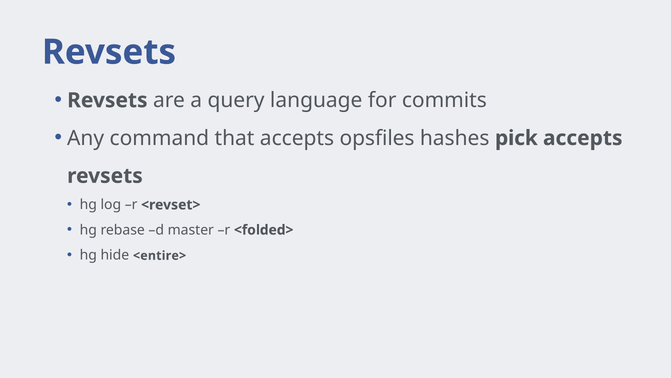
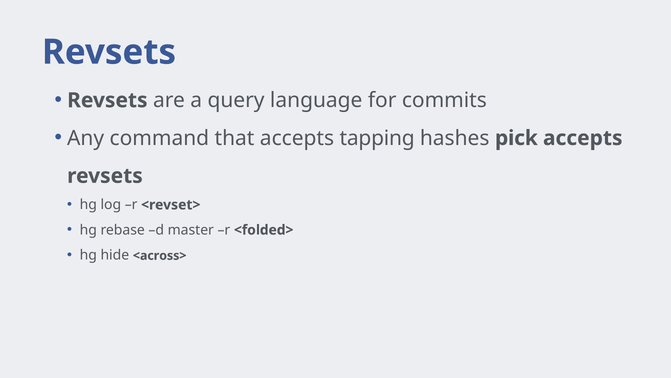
opsfiles: opsfiles -> tapping (377, 138)
<entire>: <entire> -> <across> (160, 255)
